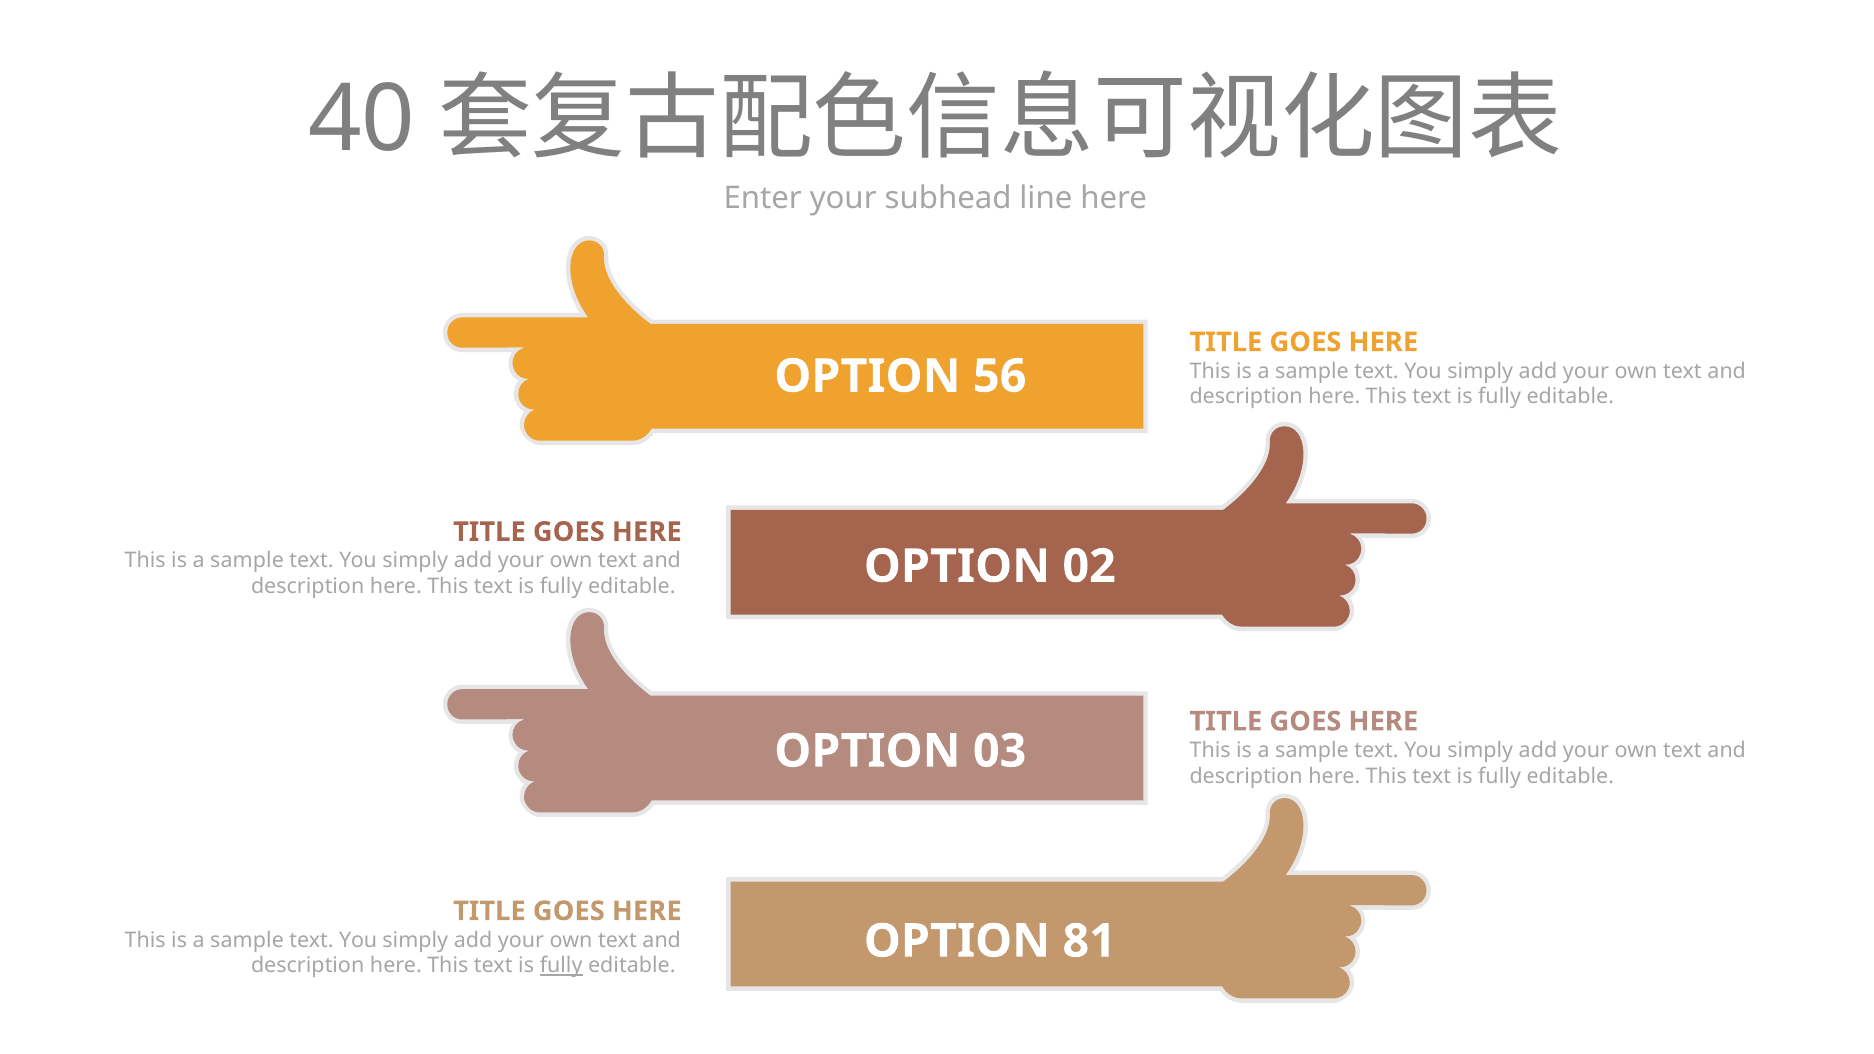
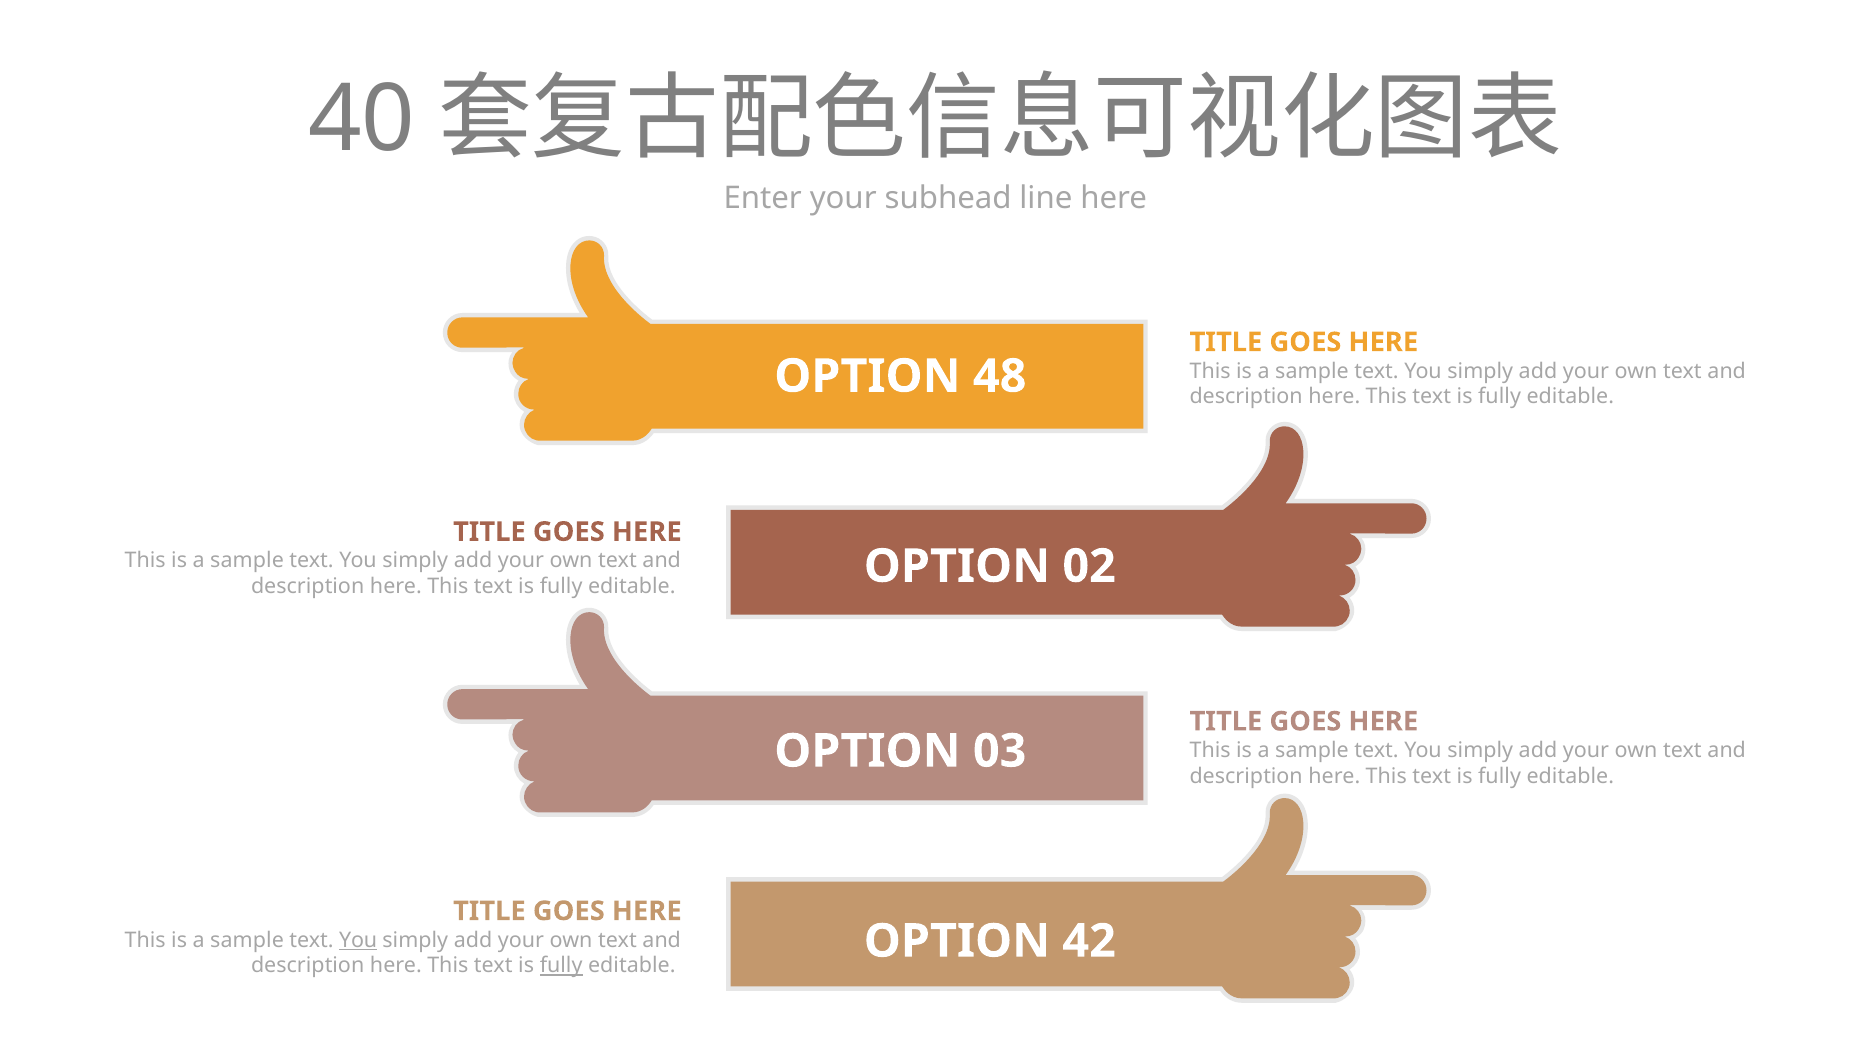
56: 56 -> 48 (1000, 376)
81: 81 -> 42 (1089, 941)
You underline: none -> present (358, 940)
